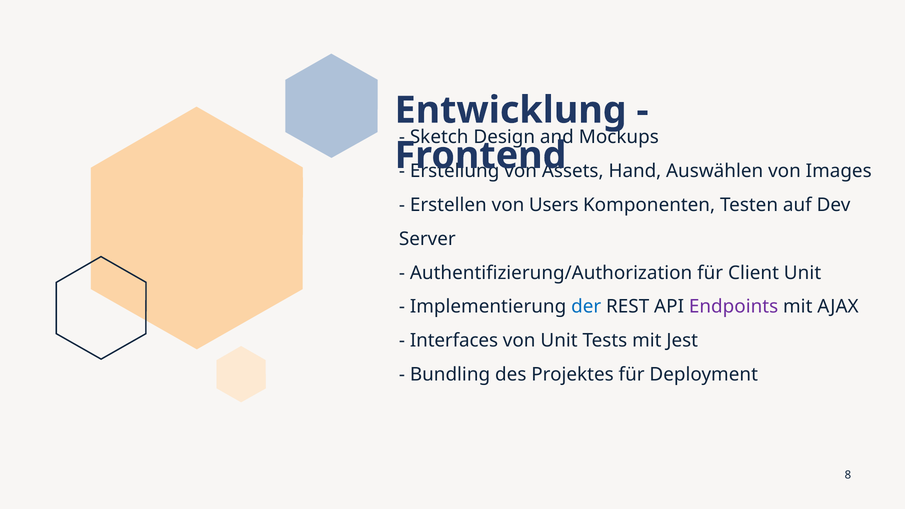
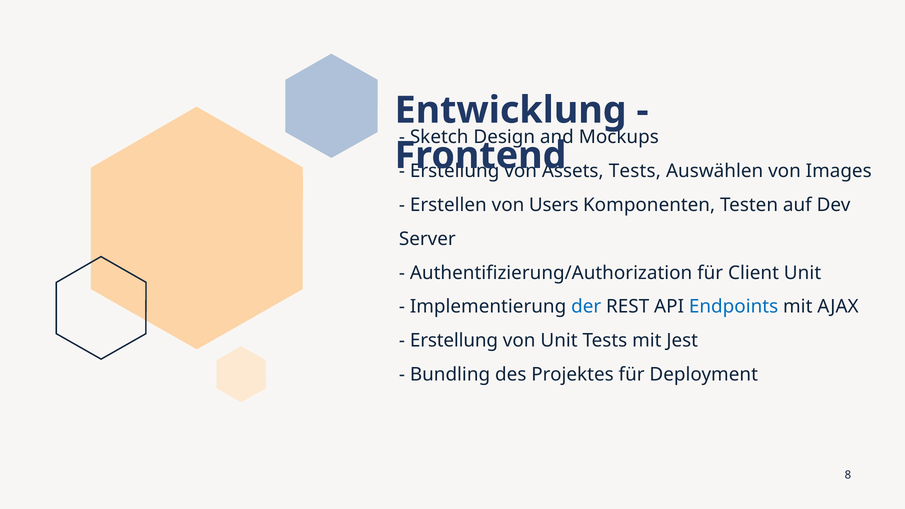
Hand: Hand -> Tests (635, 171)
Endpoints colour: purple -> blue (734, 307)
Interfaces: Interfaces -> Erstellung (454, 341)
